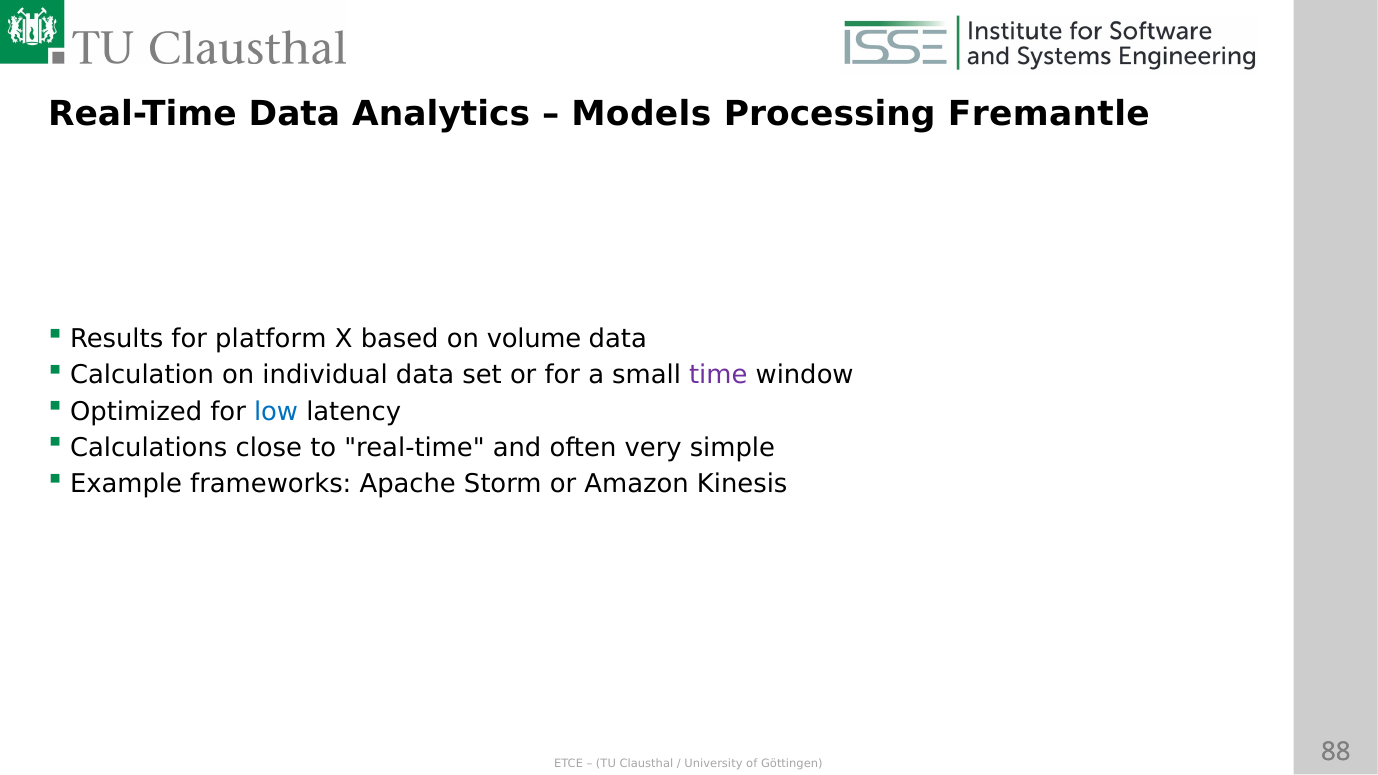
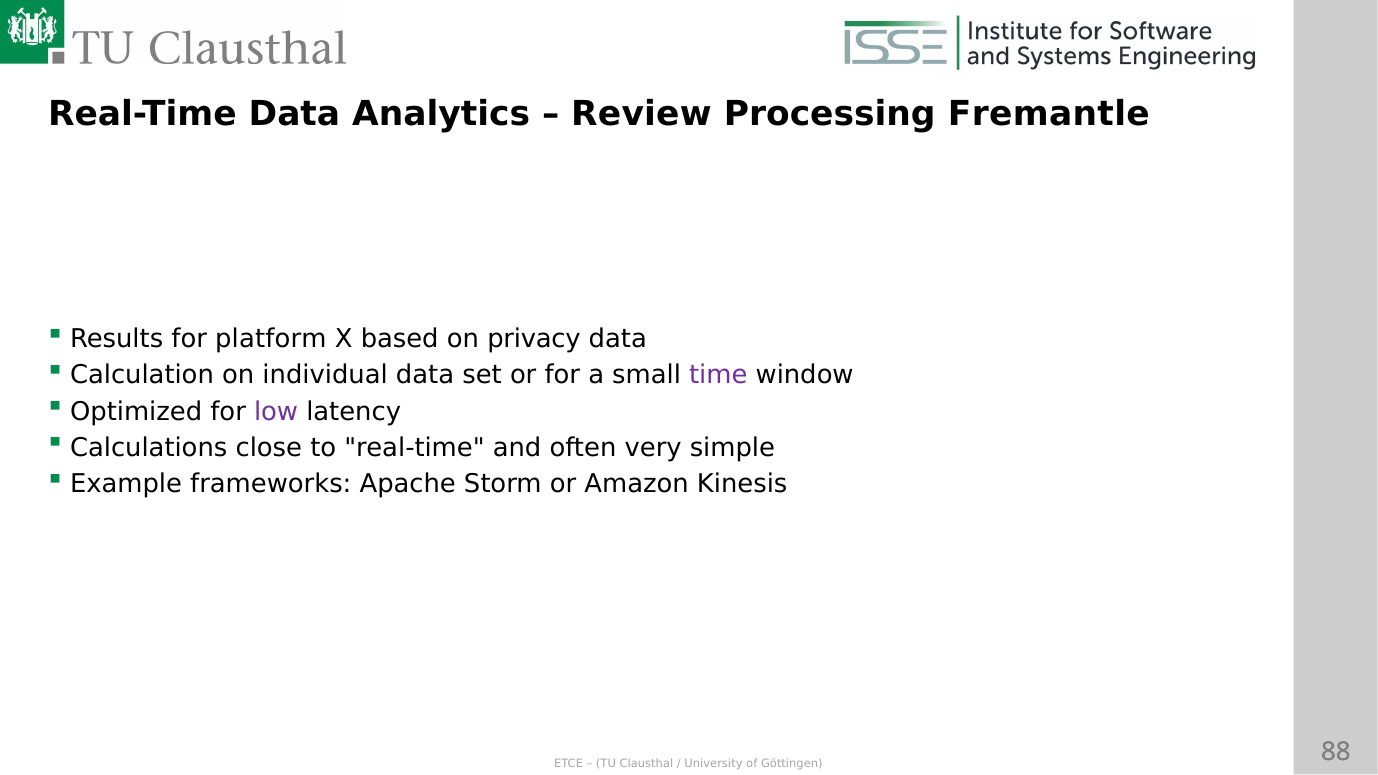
Models: Models -> Review (641, 115)
volume: volume -> privacy (534, 339)
low colour: blue -> purple (276, 412)
